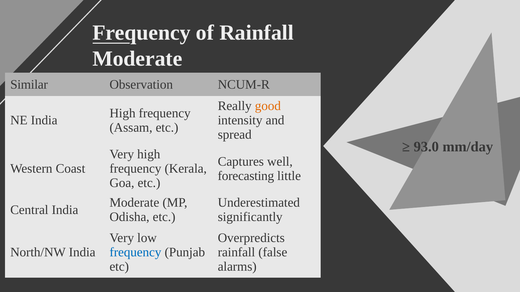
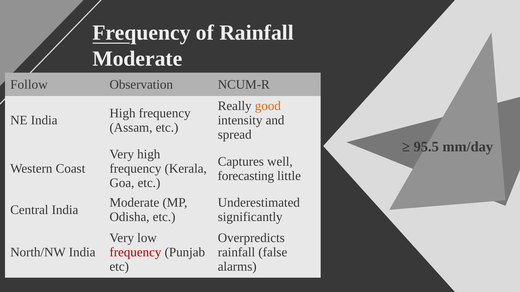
Similar: Similar -> Follow (29, 85)
93.0: 93.0 -> 95.5 (426, 147)
frequency colour: blue -> red (135, 253)
